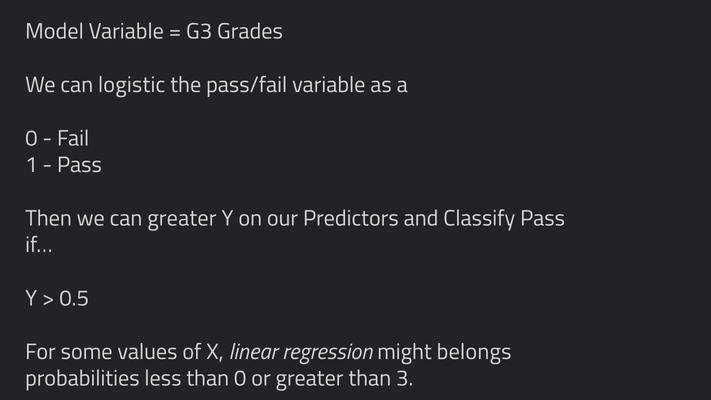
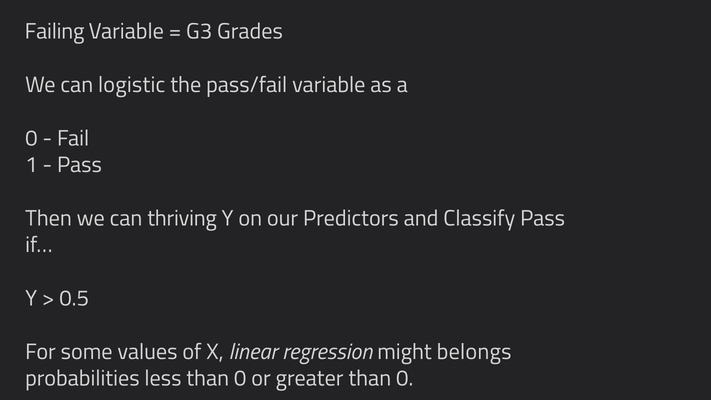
Model: Model -> Failing (55, 32)
can greater: greater -> thriving (182, 218)
greater than 3: 3 -> 0 (405, 378)
